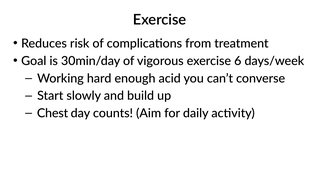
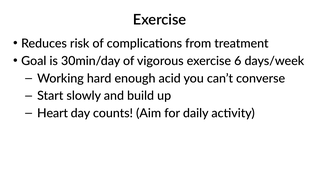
Chest: Chest -> Heart (53, 113)
